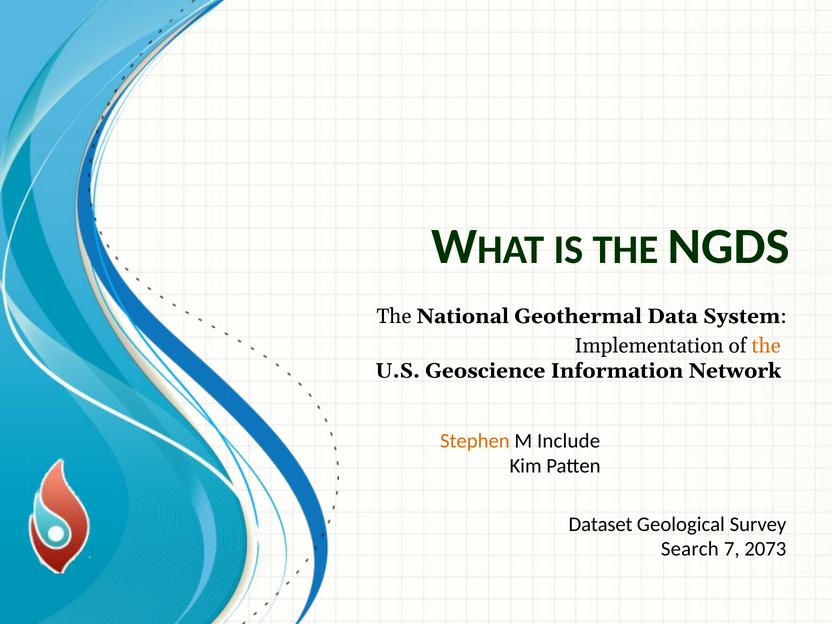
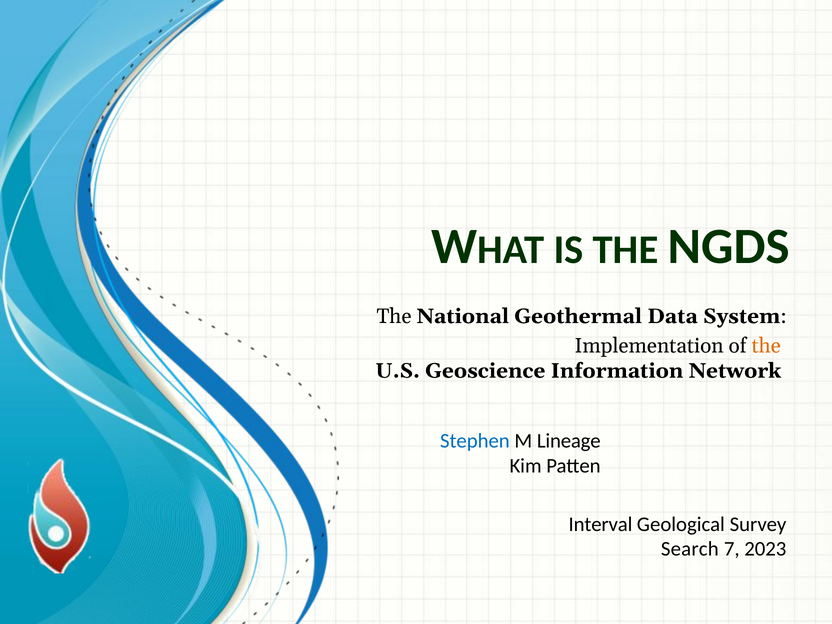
Stephen colour: orange -> blue (475, 441)
Include: Include -> Lineage (569, 441)
Dataset: Dataset -> Interval (601, 524)
2073: 2073 -> 2023 (765, 549)
